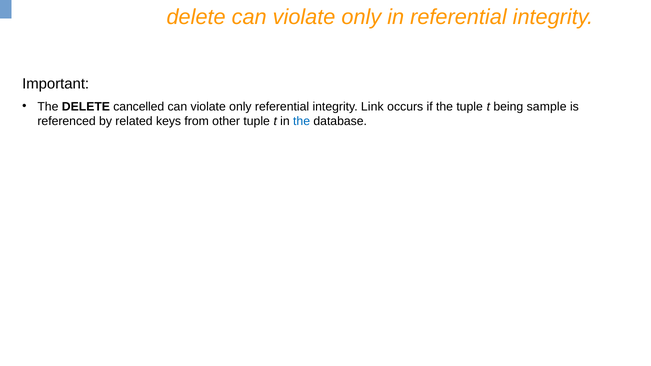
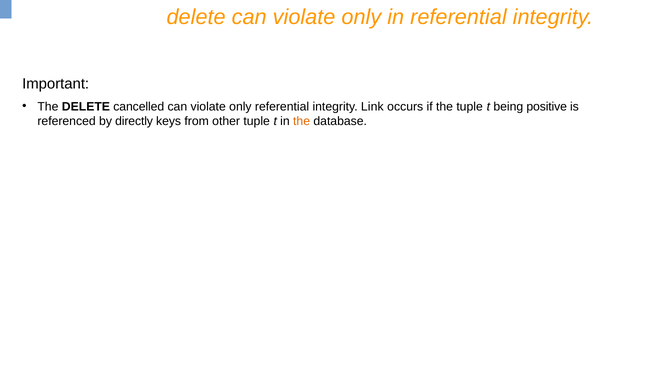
sample: sample -> positive (547, 107)
related: related -> directly (134, 121)
the colour: blue -> orange (302, 121)
